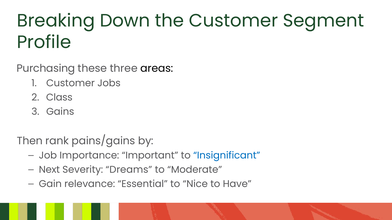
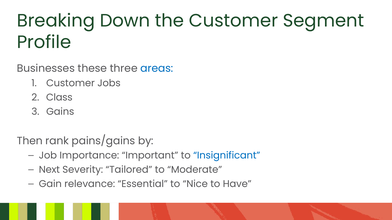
Purchasing: Purchasing -> Businesses (46, 69)
areas colour: black -> blue (157, 69)
Dreams: Dreams -> Tailored (129, 170)
